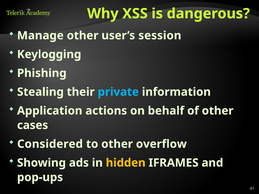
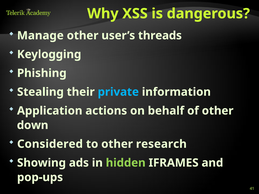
session: session -> threads (160, 36)
cases: cases -> down (33, 125)
overflow: overflow -> research (161, 144)
hidden colour: yellow -> light green (126, 163)
